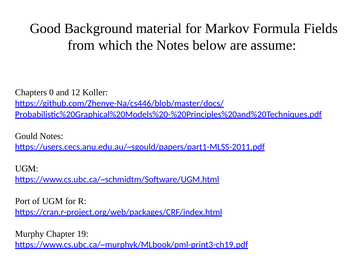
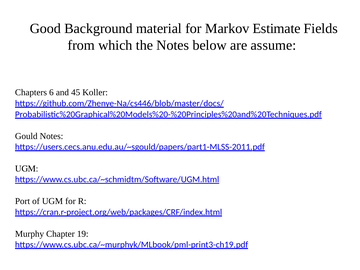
Formula: Formula -> Estimate (277, 29)
0: 0 -> 6 (51, 93)
12: 12 -> 45 (76, 93)
